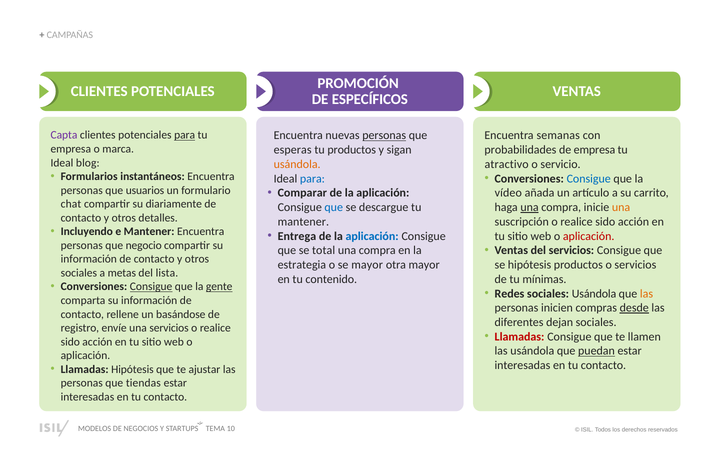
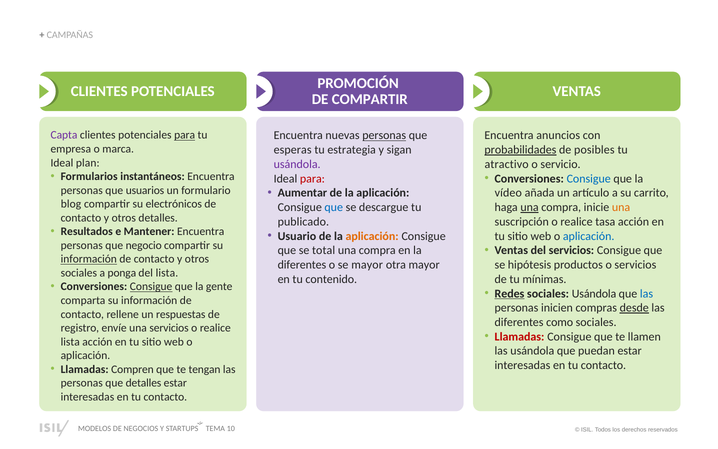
DE ESPECÍFICOS: ESPECÍFICOS -> COMPARTIR (370, 99)
semanas: semanas -> anuncios (558, 135)
tu productos: productos -> estrategia (352, 150)
probabilidades underline: none -> present (520, 150)
de empresa: empresa -> posibles (594, 150)
blog: blog -> plan (88, 163)
usándola colour: orange -> purple (297, 164)
para colour: blue -> red (312, 179)
Comparar: Comparar -> Aumentar (302, 193)
chat: chat -> blog (71, 204)
diariamente: diariamente -> electrónicos (174, 204)
mantener: mantener -> publicado (303, 222)
suscripción o realice sido: sido -> tasa (605, 222)
Incluyendo: Incluyendo -> Resultados (87, 231)
Entrega: Entrega -> Usuario (297, 236)
aplicación colour: blue -> orange (372, 236)
aplicación colour: red -> blue (589, 236)
información underline: none -> present (89, 259)
estrategia: estrategia -> diferentes (302, 265)
metas: metas -> ponga (122, 273)
gente underline: present -> none (219, 287)
Redes underline: none -> present (509, 293)
las colour: orange -> blue (647, 293)
basándose: basándose -> respuestas (181, 314)
dejan: dejan -> como (560, 322)
sido: sido -> lista (70, 342)
puedan underline: present -> none (596, 351)
Llamadas Hipótesis: Hipótesis -> Compren (132, 369)
ajustar: ajustar -> tengan (204, 369)
que tiendas: tiendas -> detalles (143, 383)
